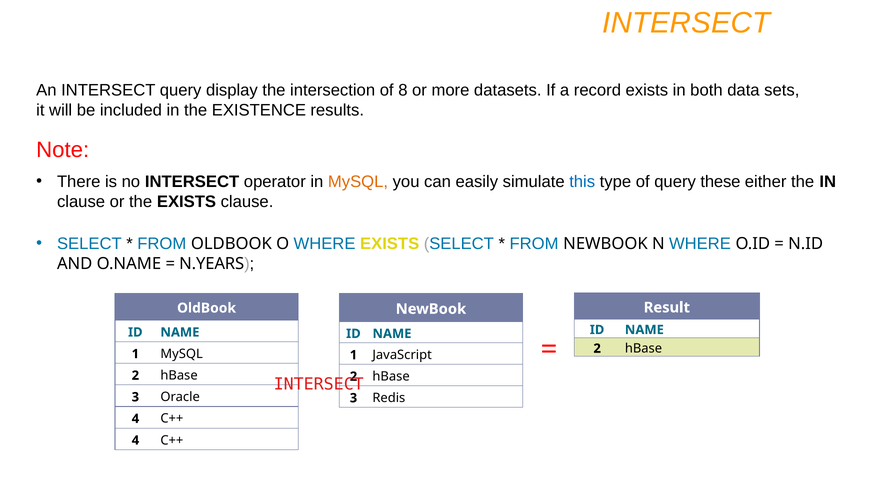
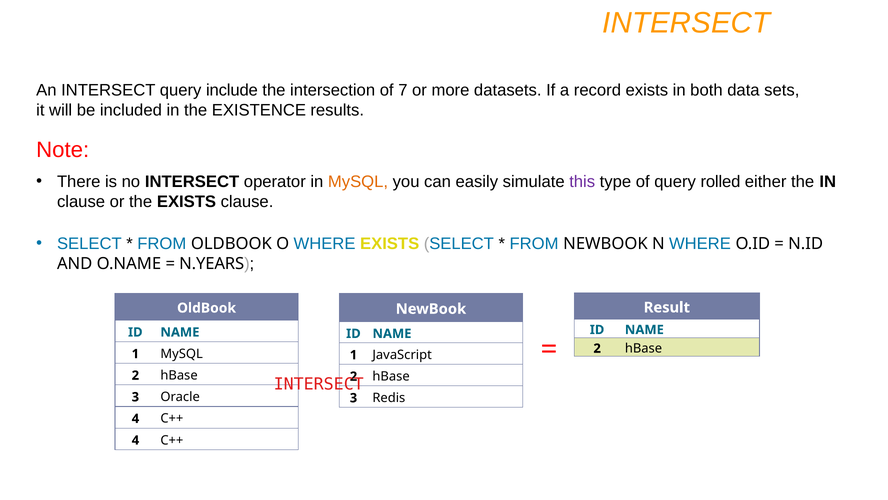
display: display -> include (232, 90)
8: 8 -> 7 (403, 90)
this colour: blue -> purple (582, 182)
these: these -> rolled (720, 182)
